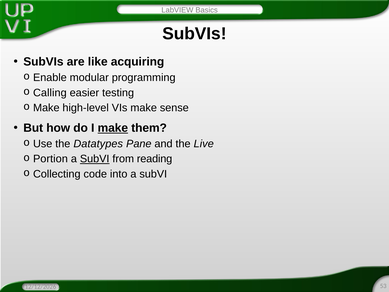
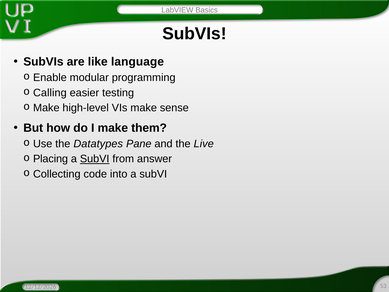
acquiring: acquiring -> language (137, 62)
make underline: present -> none (113, 128)
Portion: Portion -> Placing (51, 159)
reading: reading -> answer (154, 159)
